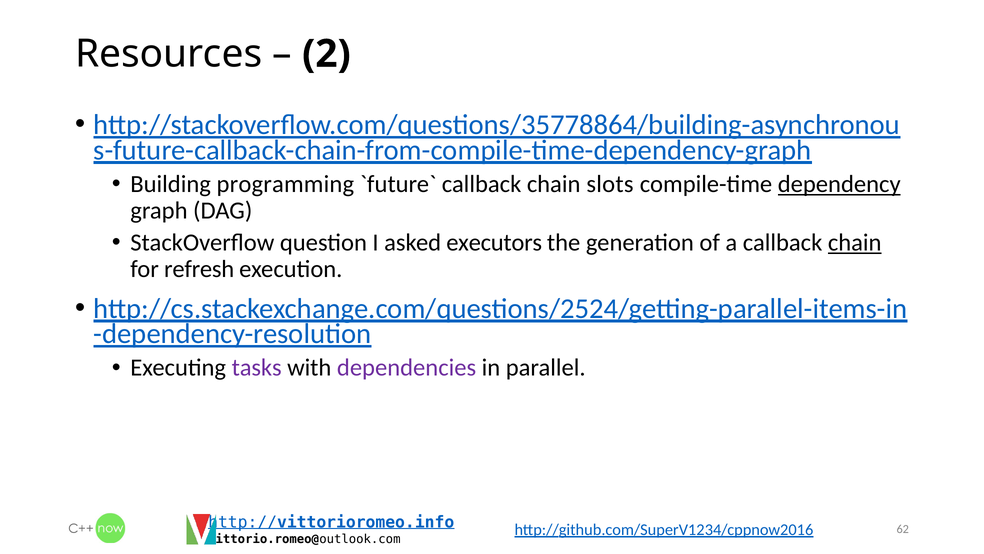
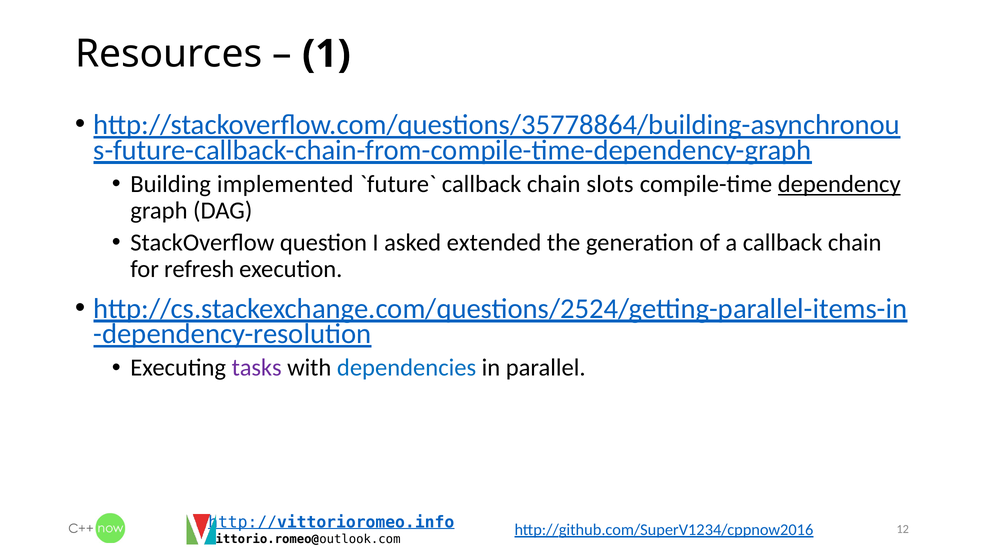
2: 2 -> 1 (326, 54)
programming: programming -> implemented (285, 184)
executors: executors -> extended (494, 242)
chain underline: present -> none (855, 242)
dependencies colour: purple -> blue (407, 368)
62: 62 -> 12 (903, 528)
